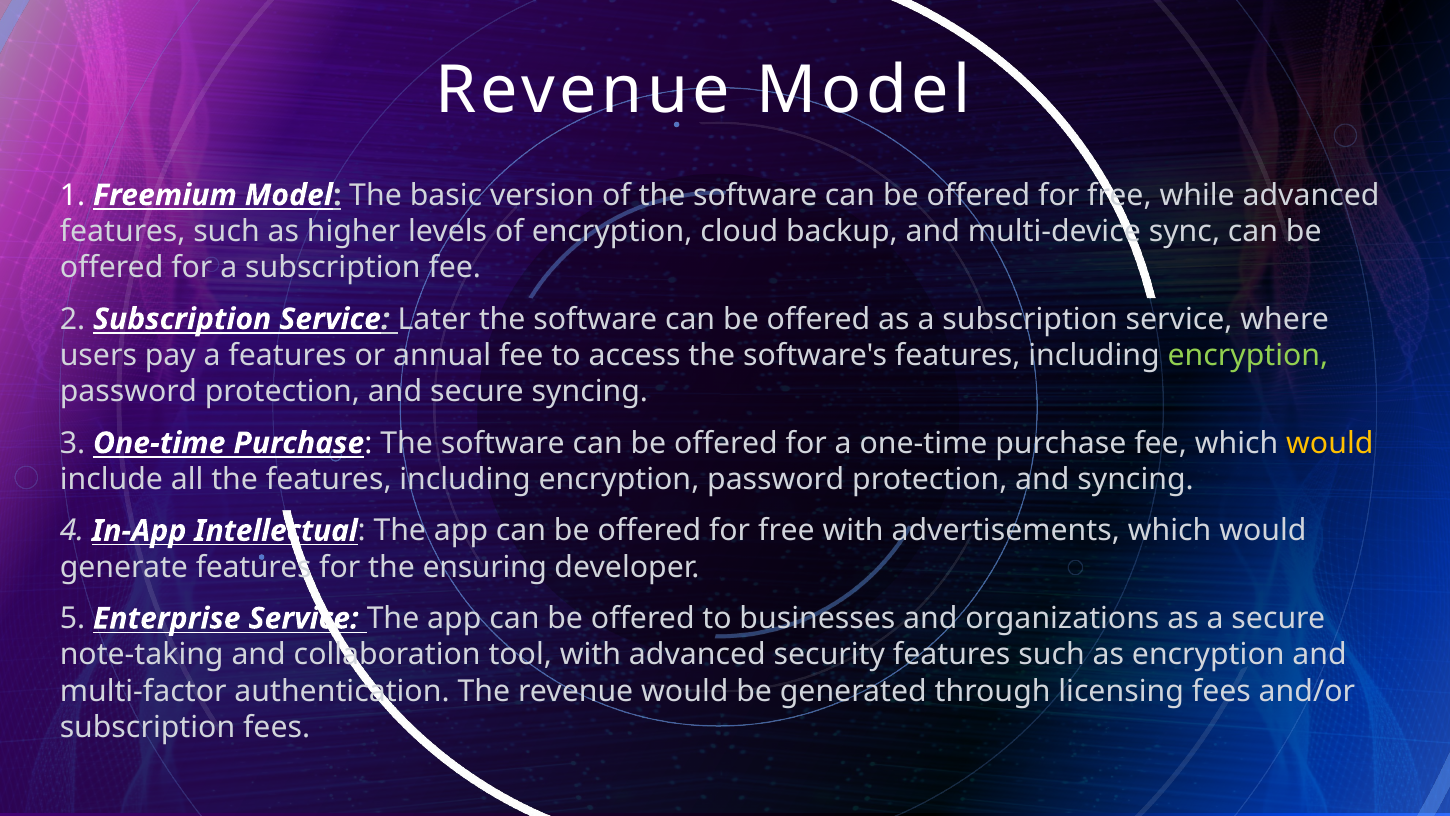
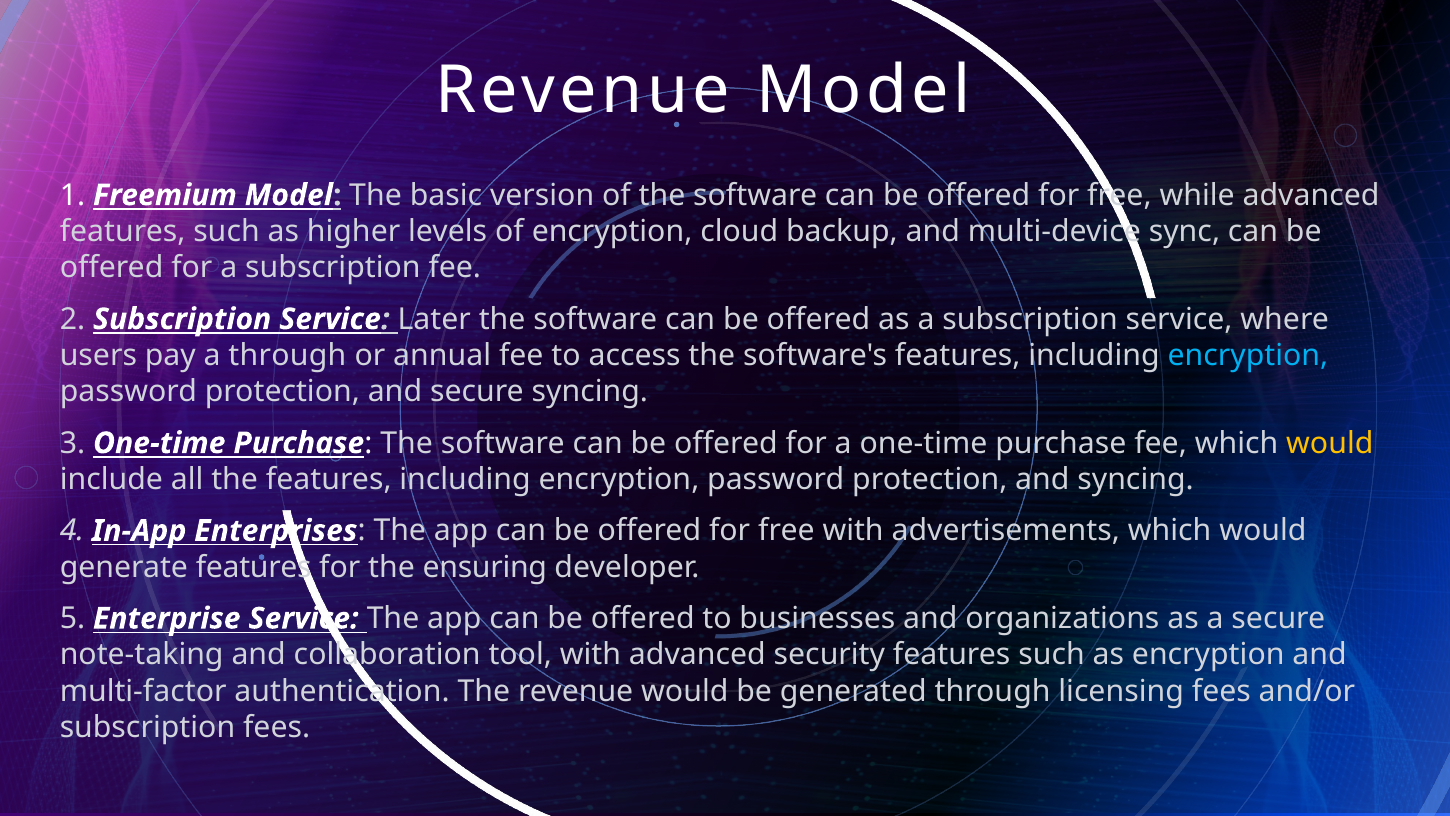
a features: features -> through (287, 355)
encryption colour: light green -> light blue (1248, 355)
Intellectual: Intellectual -> Enterprises (276, 531)
